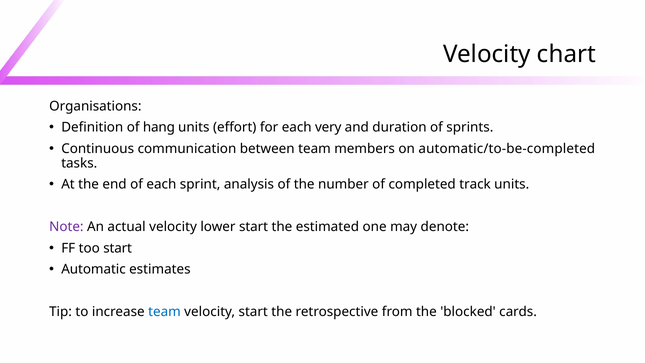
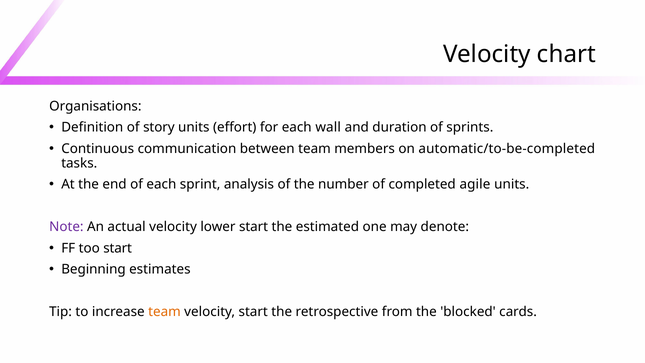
hang: hang -> story (159, 127)
very: very -> wall (328, 127)
track: track -> agile (475, 184)
Automatic: Automatic -> Beginning (93, 269)
team colour: blue -> orange (164, 312)
